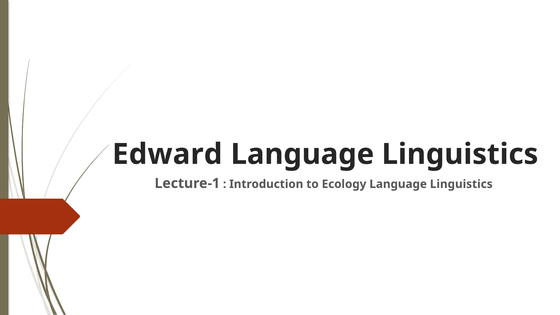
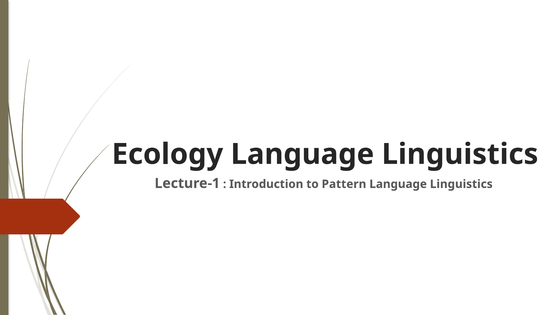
Edward: Edward -> Ecology (167, 154)
Ecology: Ecology -> Pattern (344, 184)
